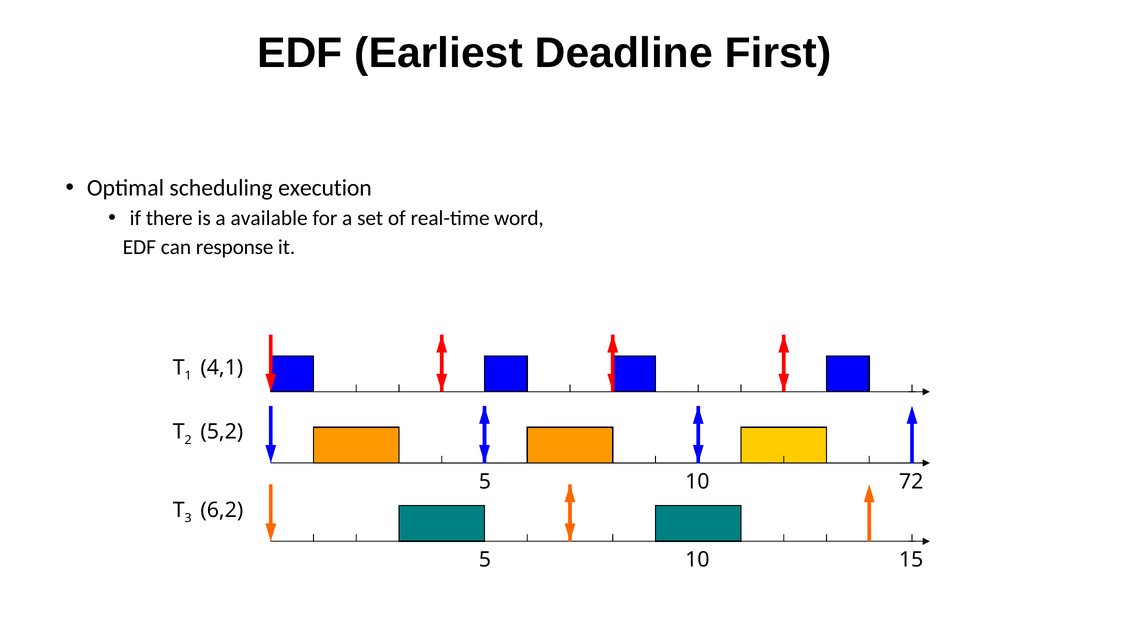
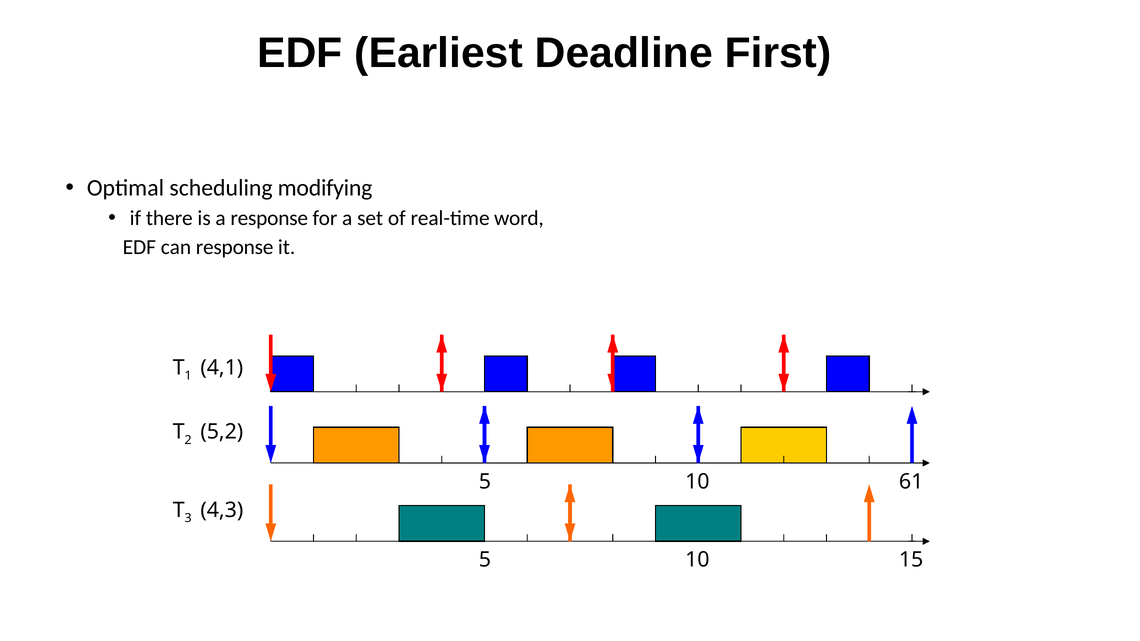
execution: execution -> modifying (325, 188)
a available: available -> response (269, 218)
72: 72 -> 61 (911, 482)
6,2: 6,2 -> 4,3 (222, 510)
